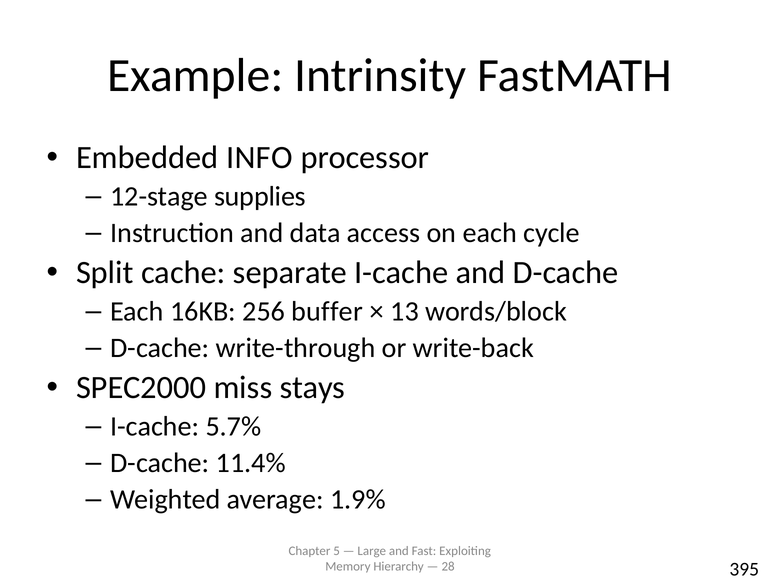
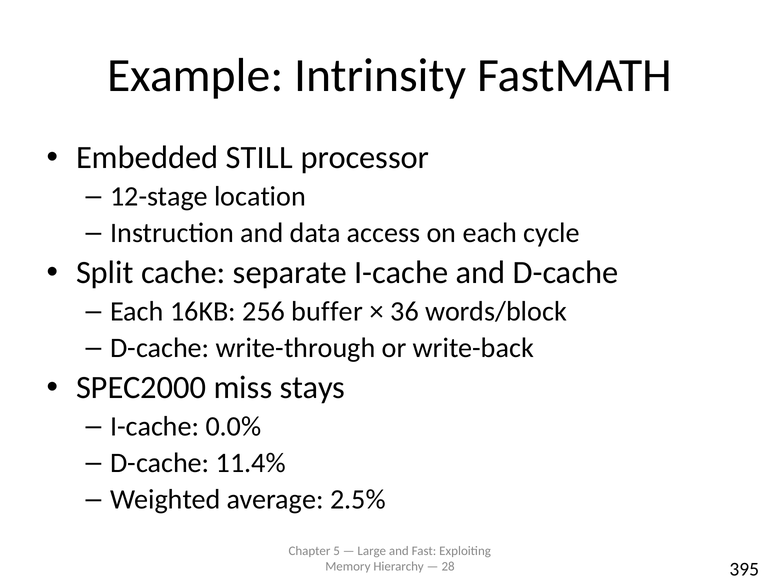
INFO: INFO -> STILL (259, 158)
supplies: supplies -> location (260, 197)
13: 13 -> 36 (405, 312)
5.7%: 5.7% -> 0.0% (233, 427)
1.9%: 1.9% -> 2.5% (358, 500)
